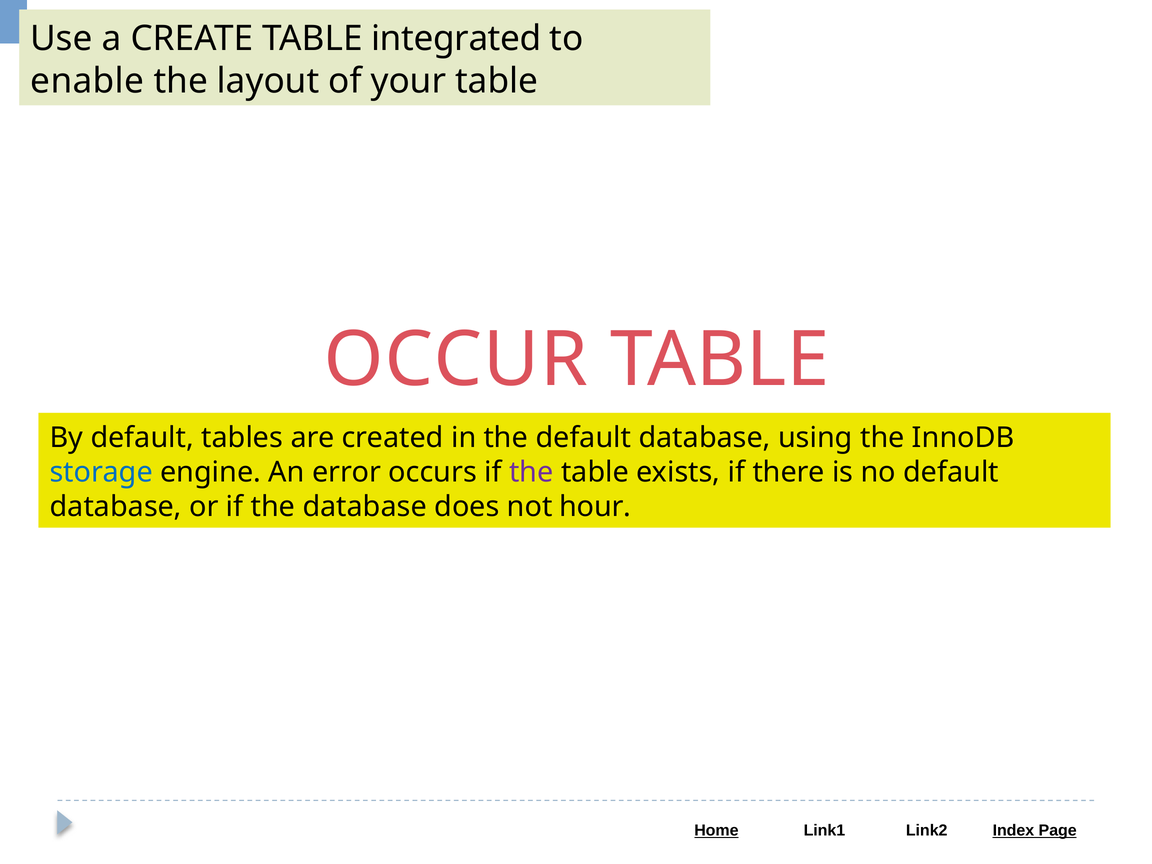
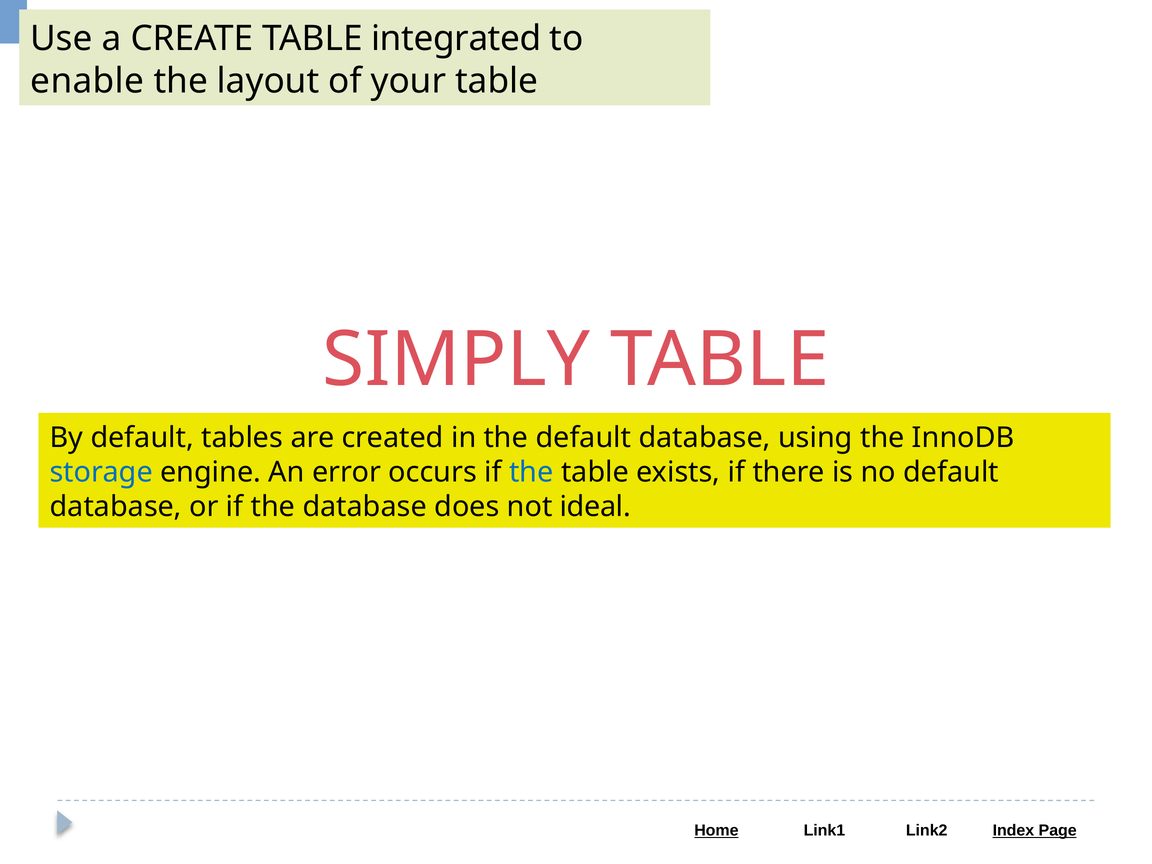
OCCUR: OCCUR -> SIMPLY (456, 360)
the colour: purple -> blue (531, 472)
hour: hour -> ideal (595, 507)
